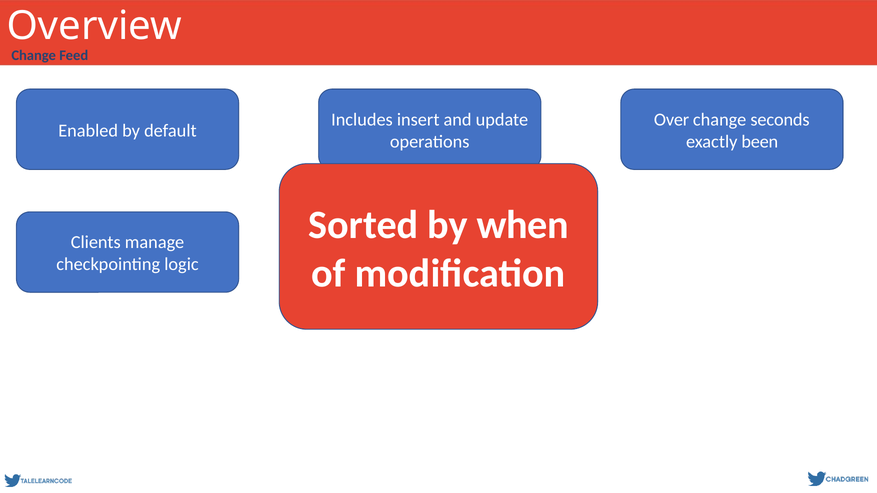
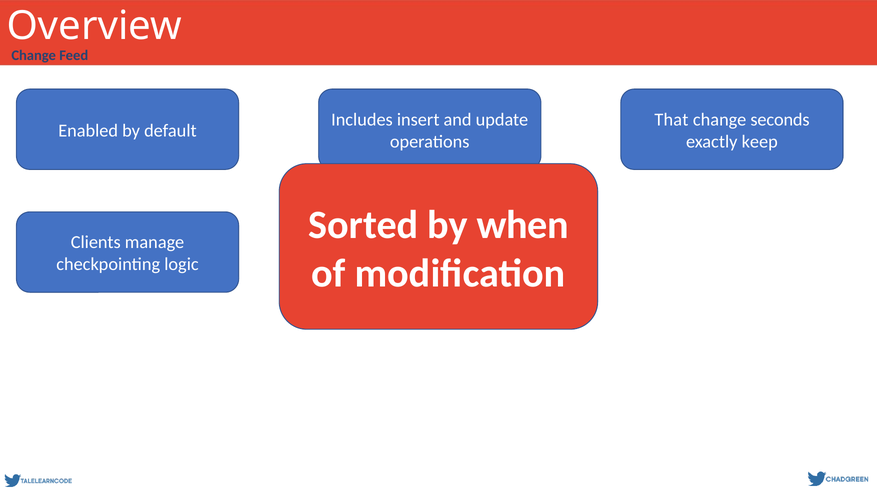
Over: Over -> That (671, 120)
been: been -> keep (760, 142)
